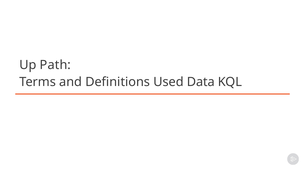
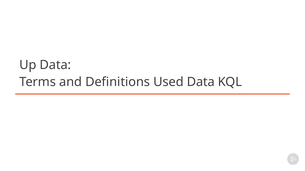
Up Path: Path -> Data (55, 65)
